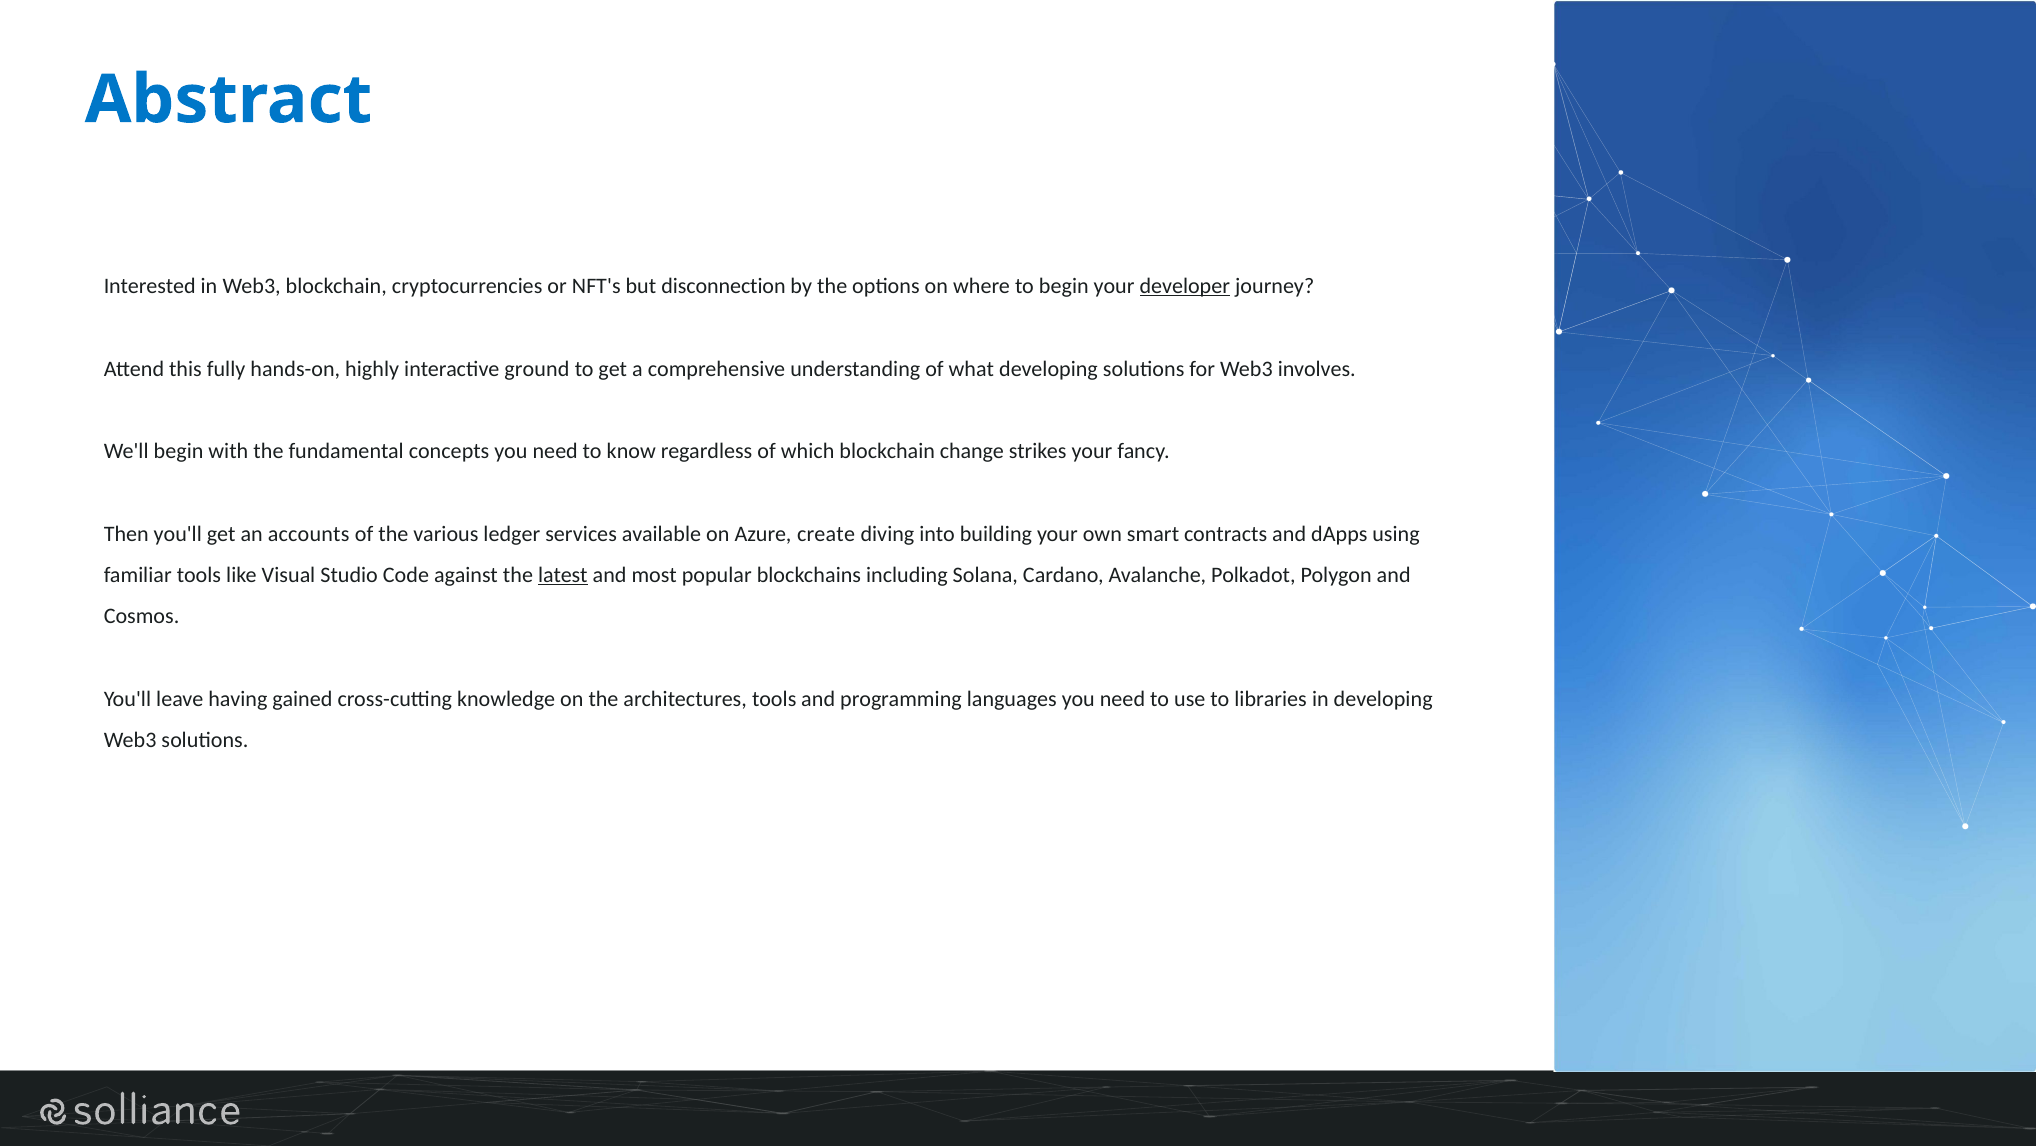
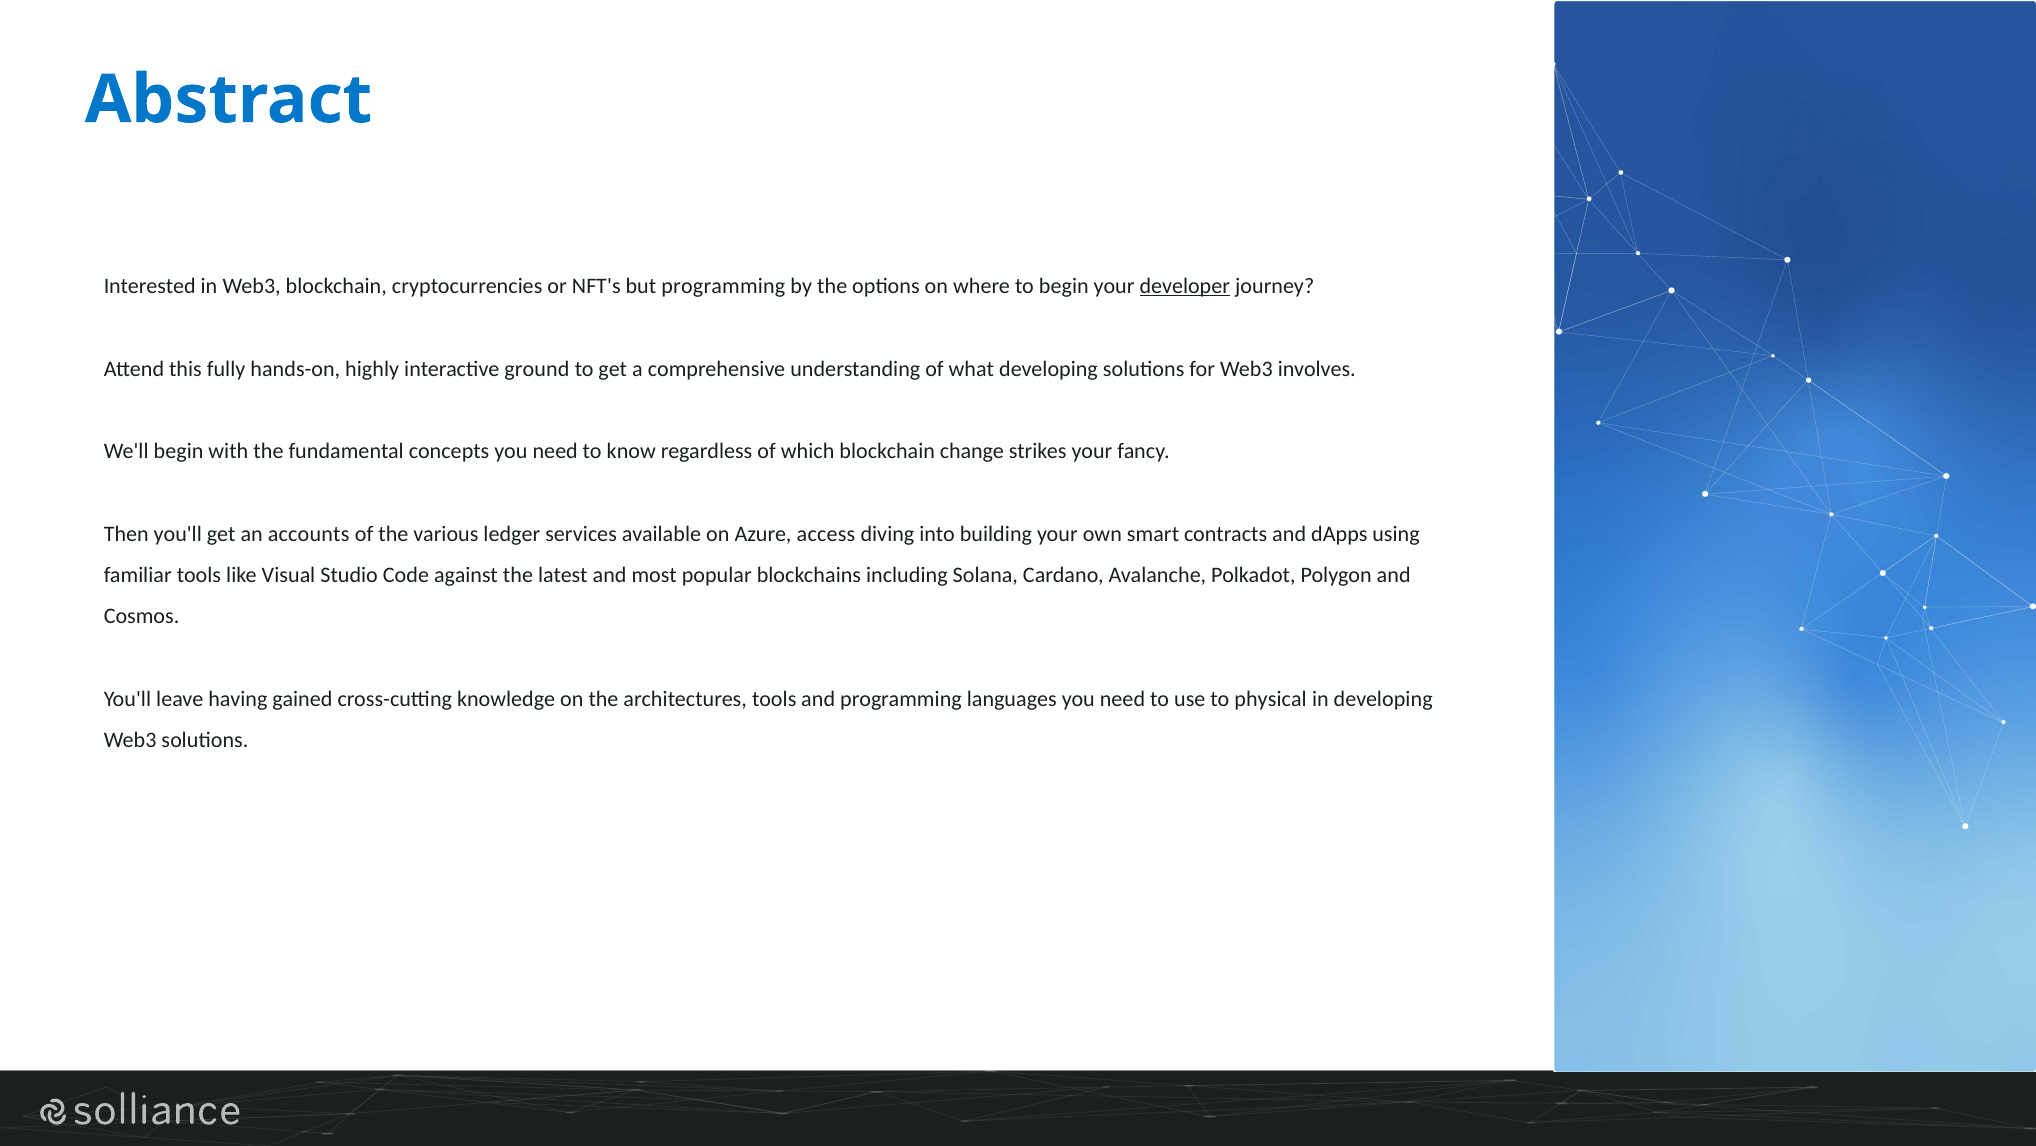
but disconnection: disconnection -> programming (723, 286)
create: create -> access (826, 533)
latest underline: present -> none (563, 575)
libraries: libraries -> physical (1271, 698)
